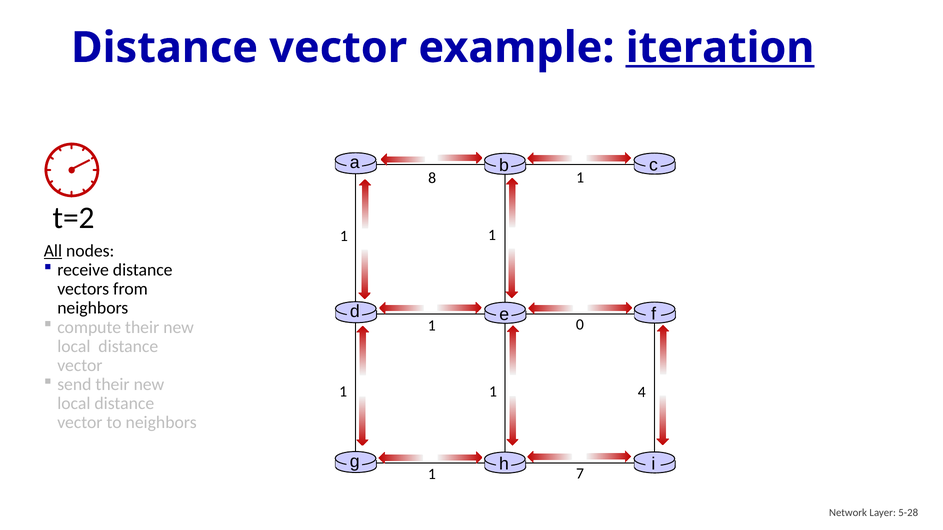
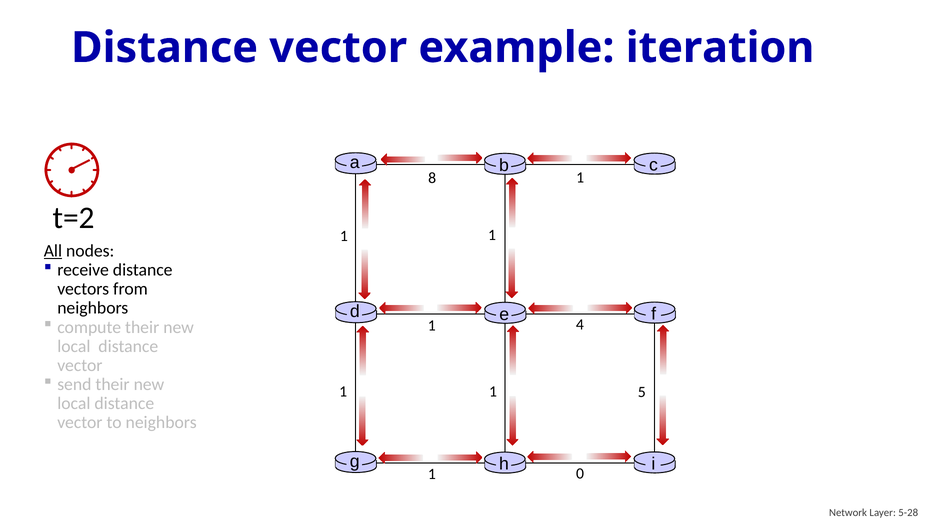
iteration underline: present -> none (720, 48)
0: 0 -> 4 (580, 325)
4: 4 -> 5 (642, 392)
7: 7 -> 0 (580, 474)
